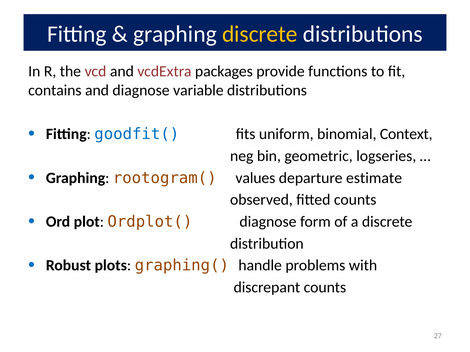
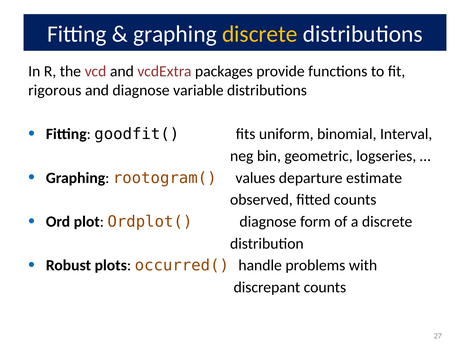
contains: contains -> rigorous (55, 90)
goodfit( colour: blue -> black (137, 134)
Context: Context -> Interval (406, 134)
graphing(: graphing( -> occurred( (182, 266)
